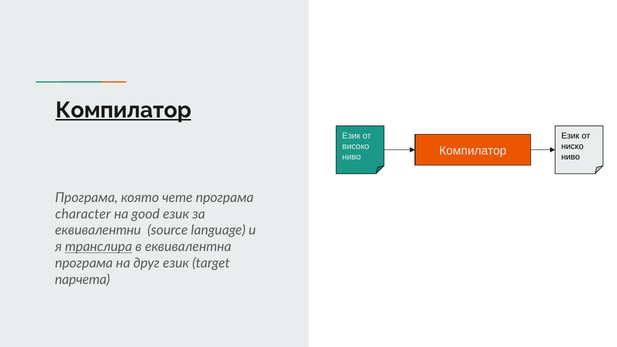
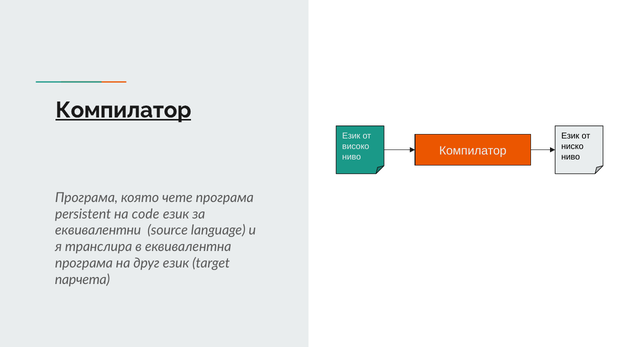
character: character -> persistent (83, 214)
good: good -> code (146, 214)
транслира underline: present -> none (99, 247)
